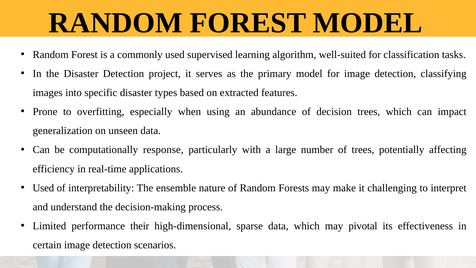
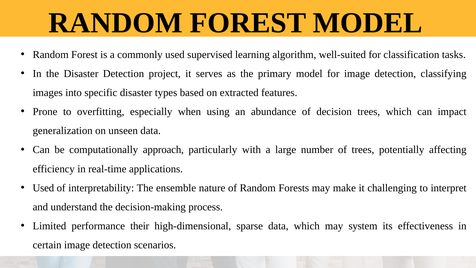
response: response -> approach (163, 150)
pivotal: pivotal -> system (363, 226)
